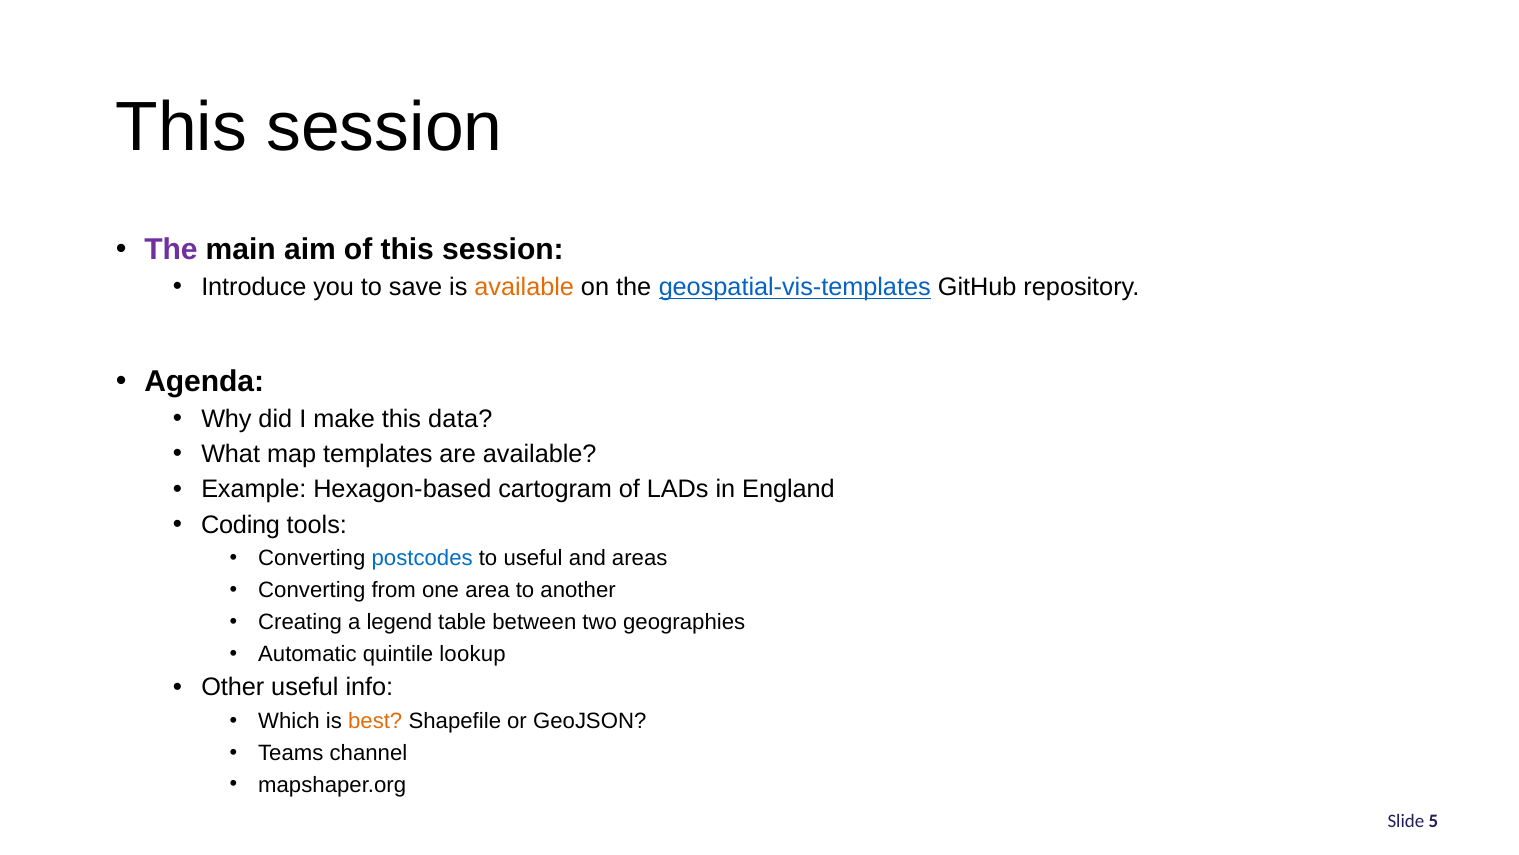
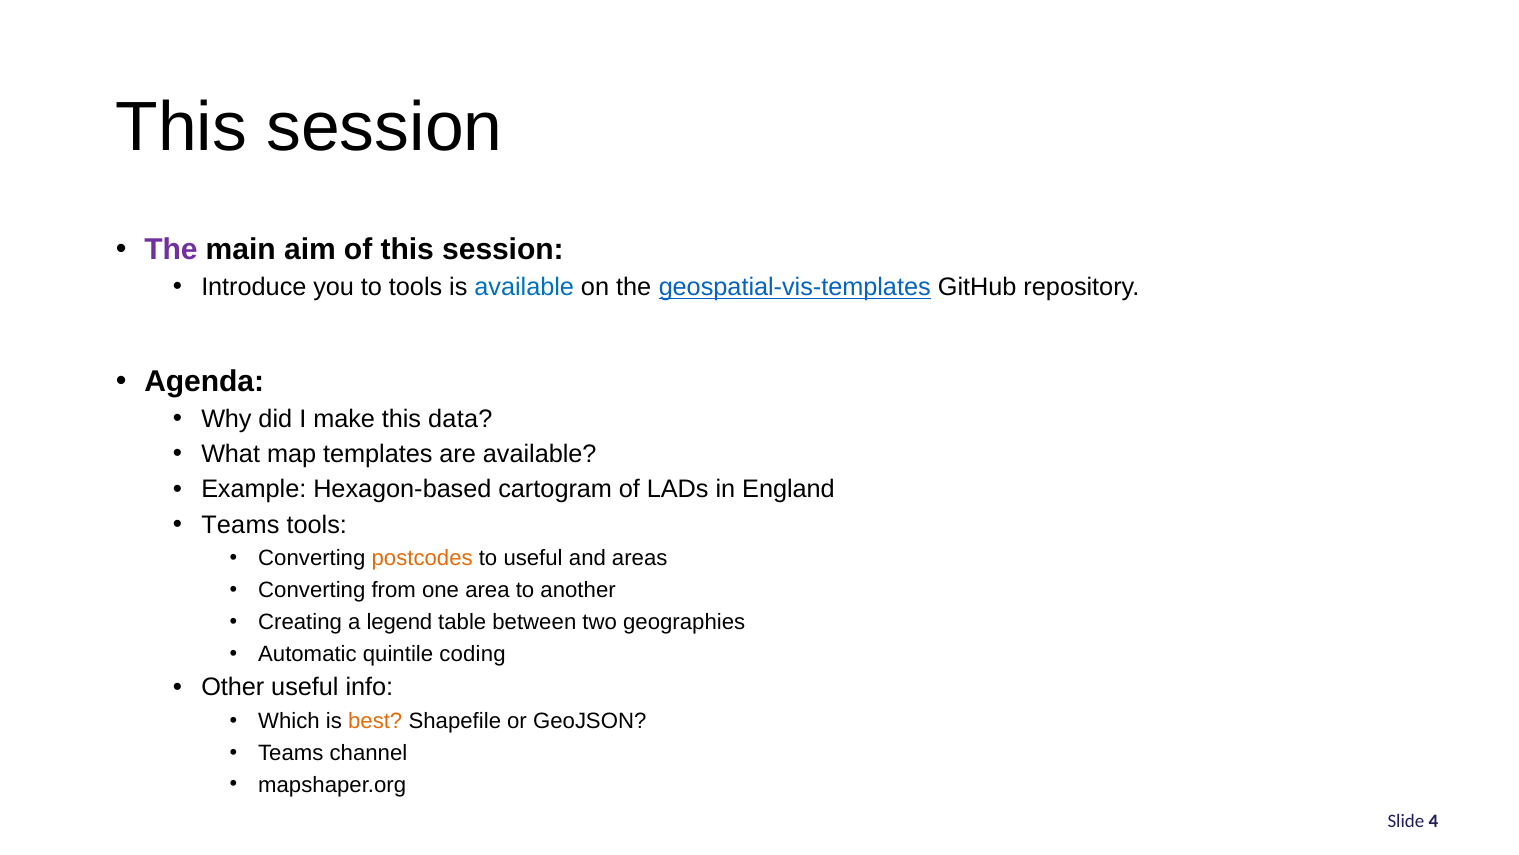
to save: save -> tools (416, 287)
available colour: orange -> blue (524, 287)
Coding: Coding -> Teams (240, 524)
postcodes colour: blue -> orange (422, 558)
lookup: lookup -> coding (473, 653)
5: 5 -> 4 (1433, 821)
